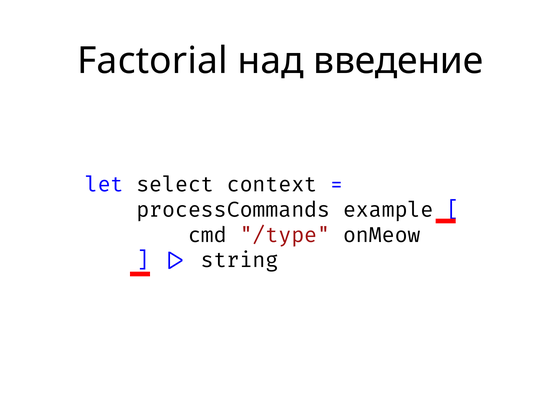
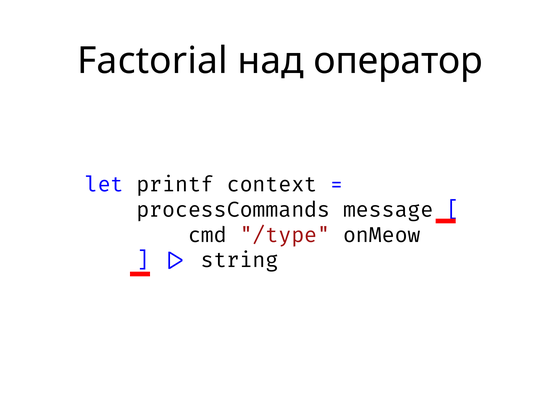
введение: введение -> оператор (398, 61)
select: select -> printf (175, 185)
example: example -> message (388, 210)
